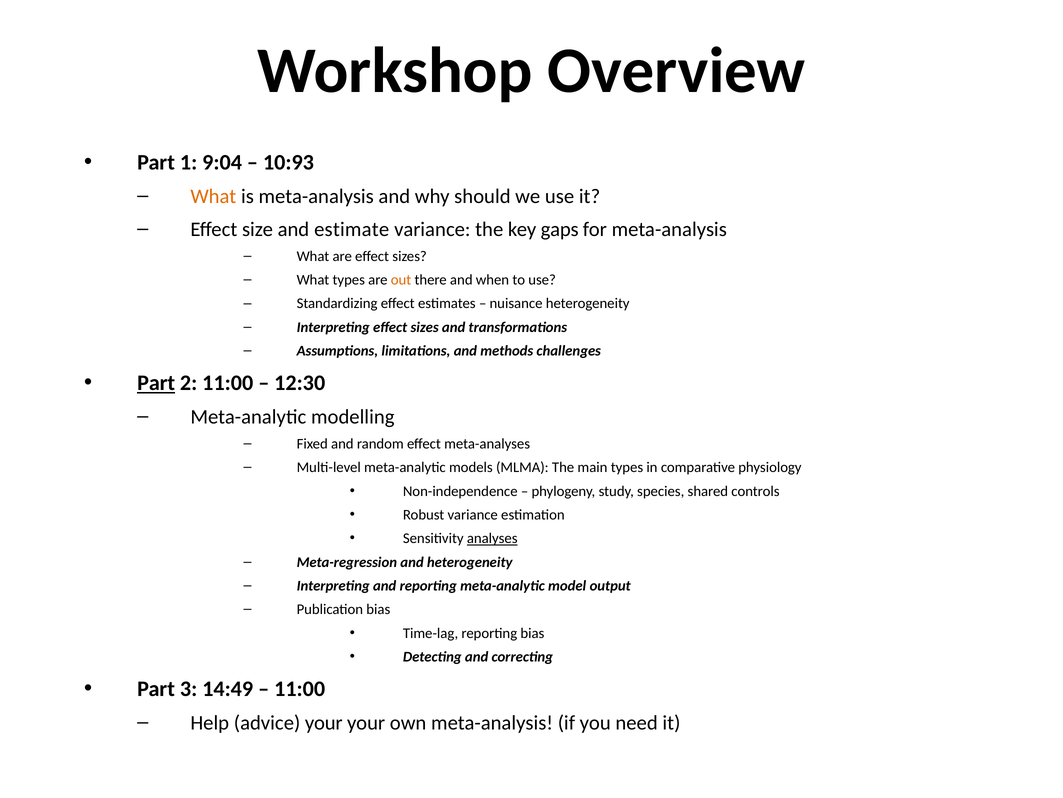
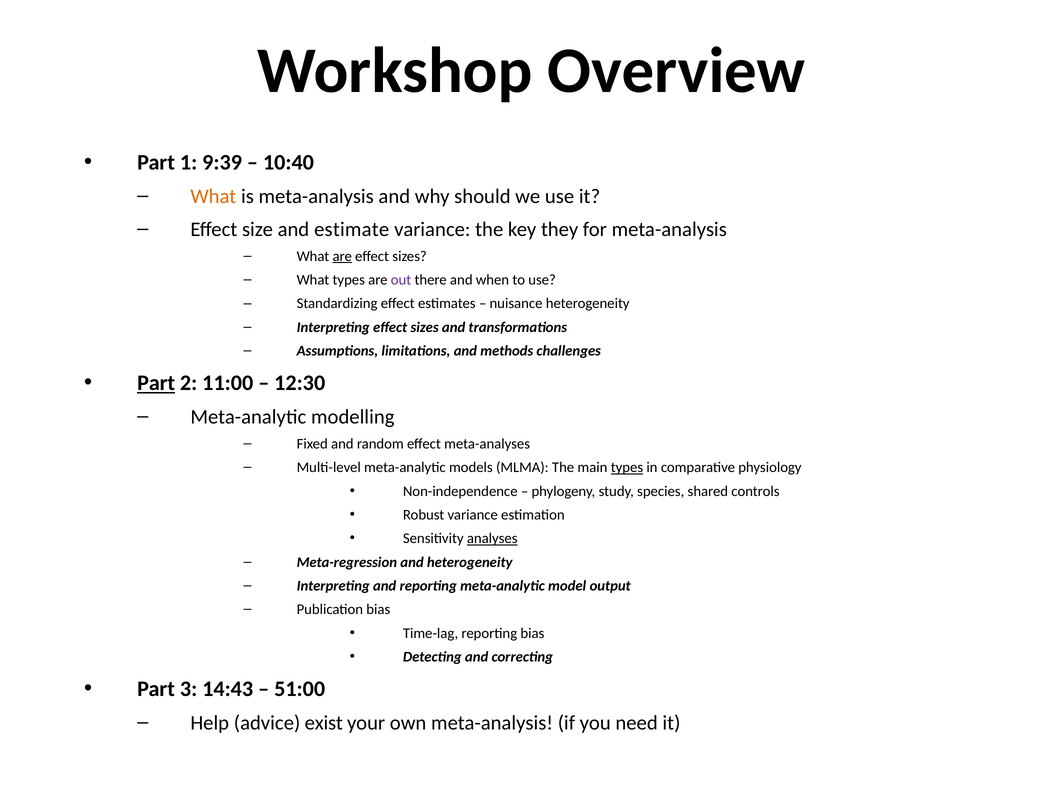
9:04: 9:04 -> 9:39 (222, 162)
10:93: 10:93 -> 10:40 (288, 162)
gaps: gaps -> they (560, 229)
are underline: none -> present (342, 256)
out colour: orange -> purple (401, 280)
types underline: none -> present (627, 467)
14:49: 14:49 -> 14:43 (228, 688)
11:00: 11:00 -> 51:00 (300, 688)
advice your: your -> exist (324, 722)
